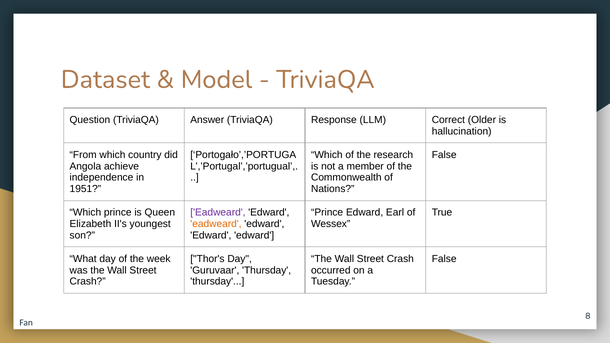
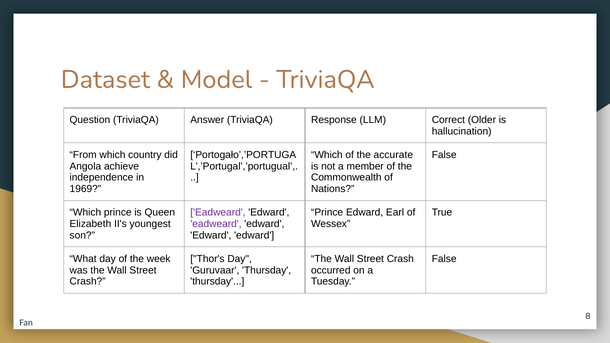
research: research -> accurate (393, 155)
1951: 1951 -> 1969 (85, 189)
eadweard colour: orange -> purple (216, 224)
